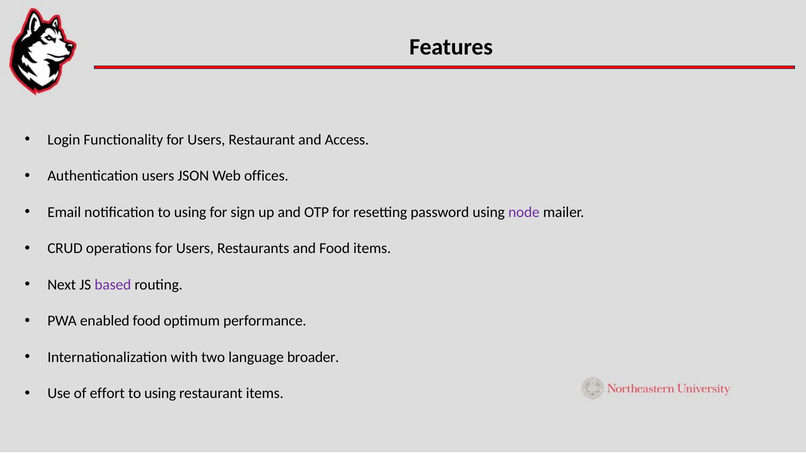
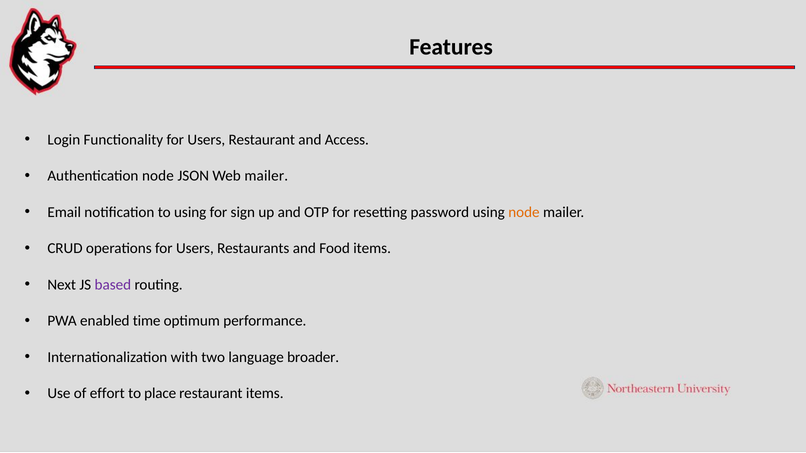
Authentication users: users -> node (158, 176)
Web offices: offices -> mailer (266, 176)
node colour: purple -> orange (524, 212)
enabled food: food -> time (147, 321)
using: using -> place (160, 394)
